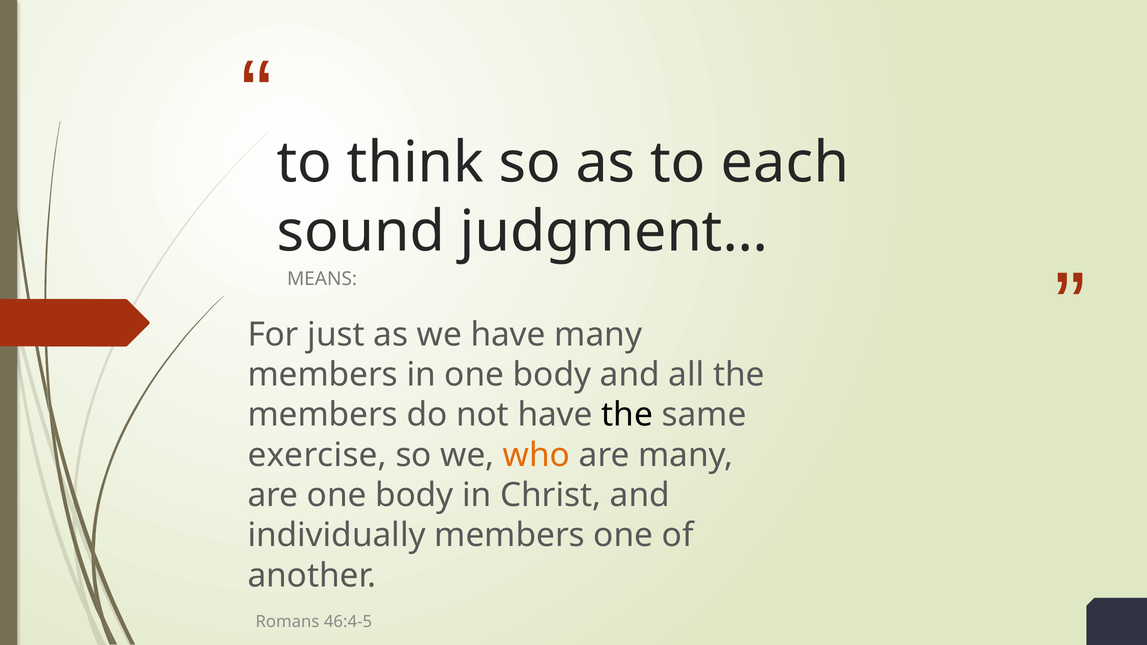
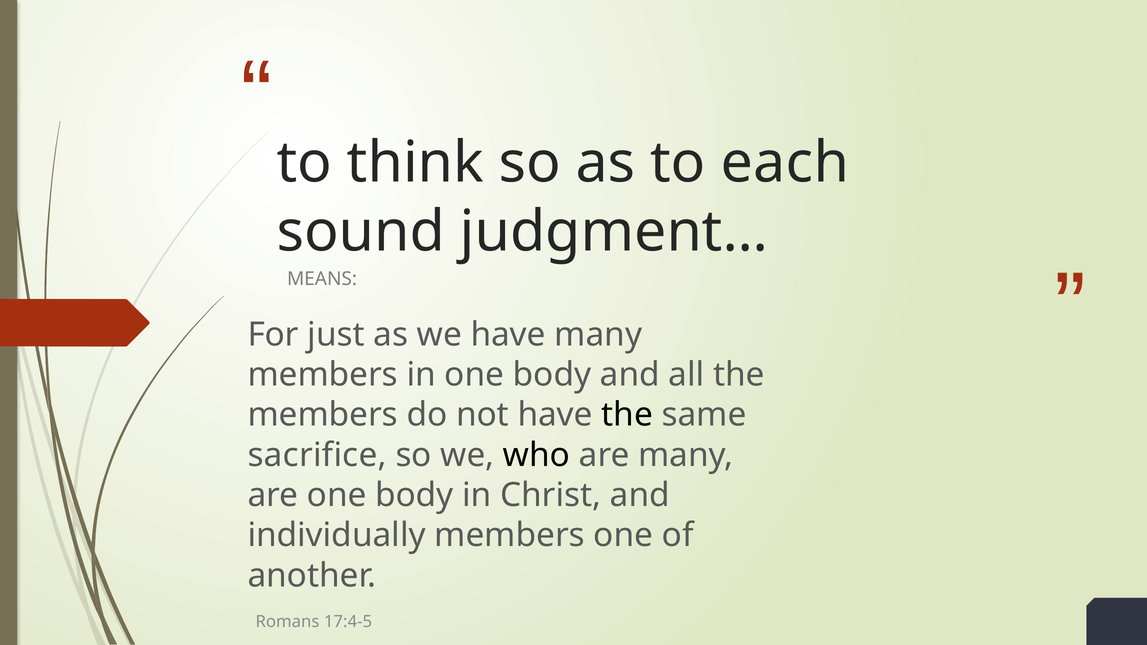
exercise: exercise -> sacrifice (317, 455)
who colour: orange -> black (537, 455)
46:4-5: 46:4-5 -> 17:4-5 (348, 622)
